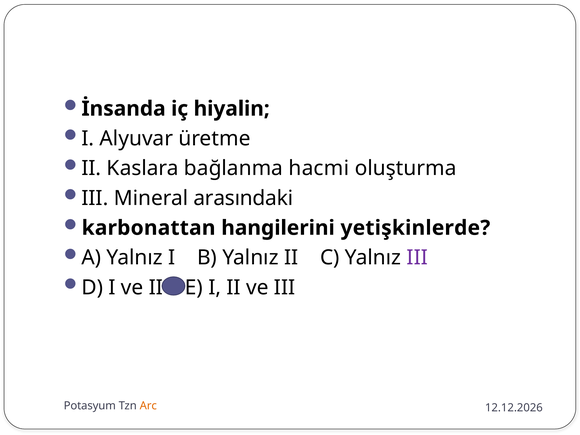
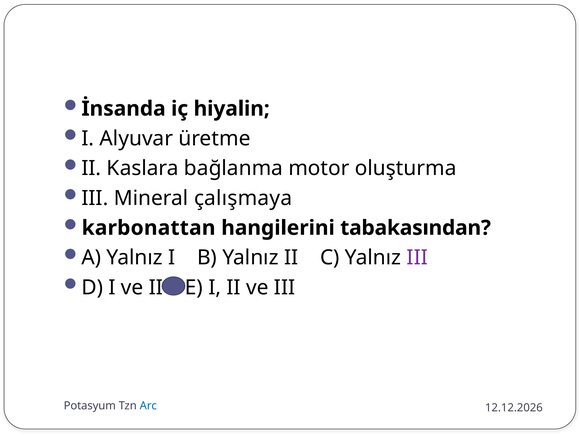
hacmi: hacmi -> motor (319, 168)
arasındaki: arasındaki -> çalışmaya (243, 198)
yetişkinlerde: yetişkinlerde -> tabakasından (416, 228)
Arc colour: orange -> blue (148, 406)
